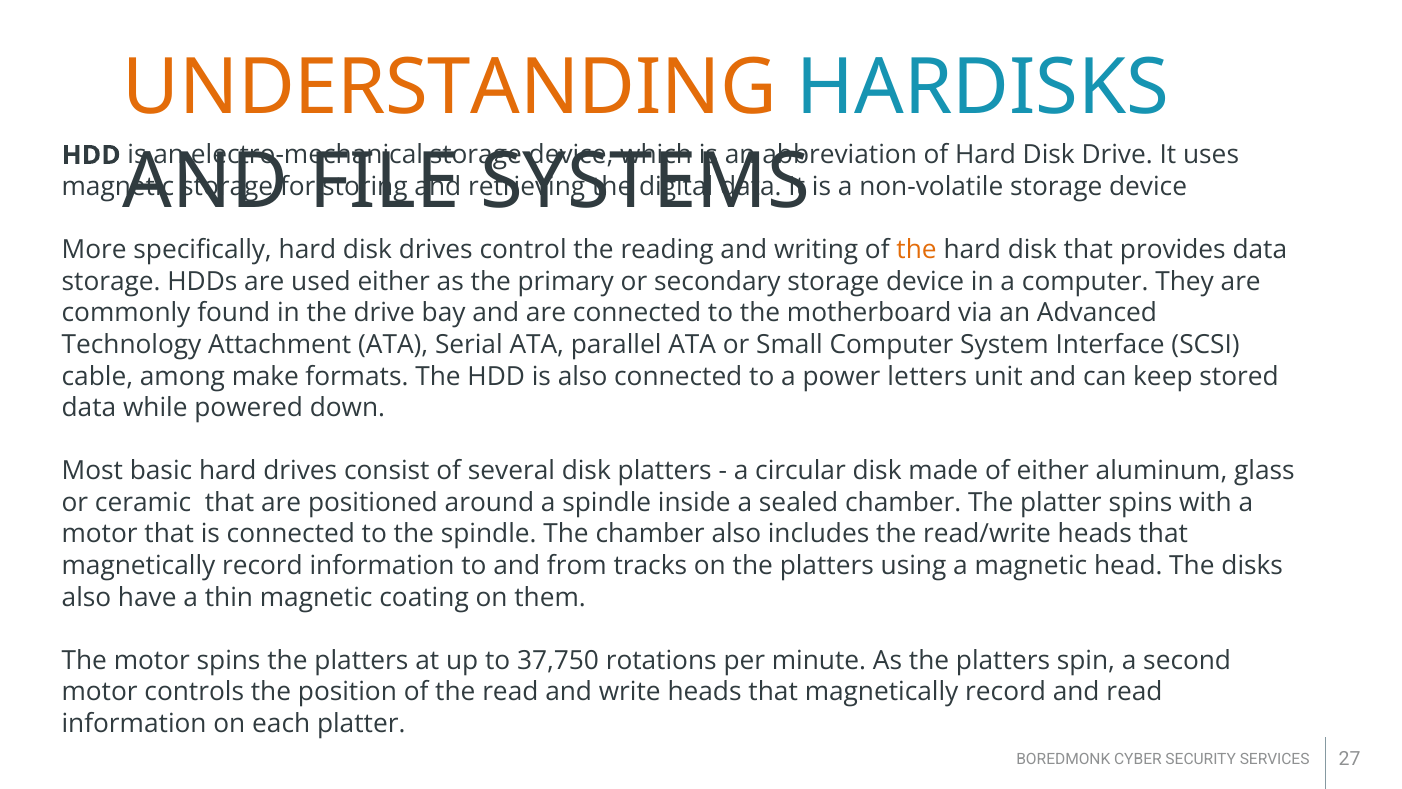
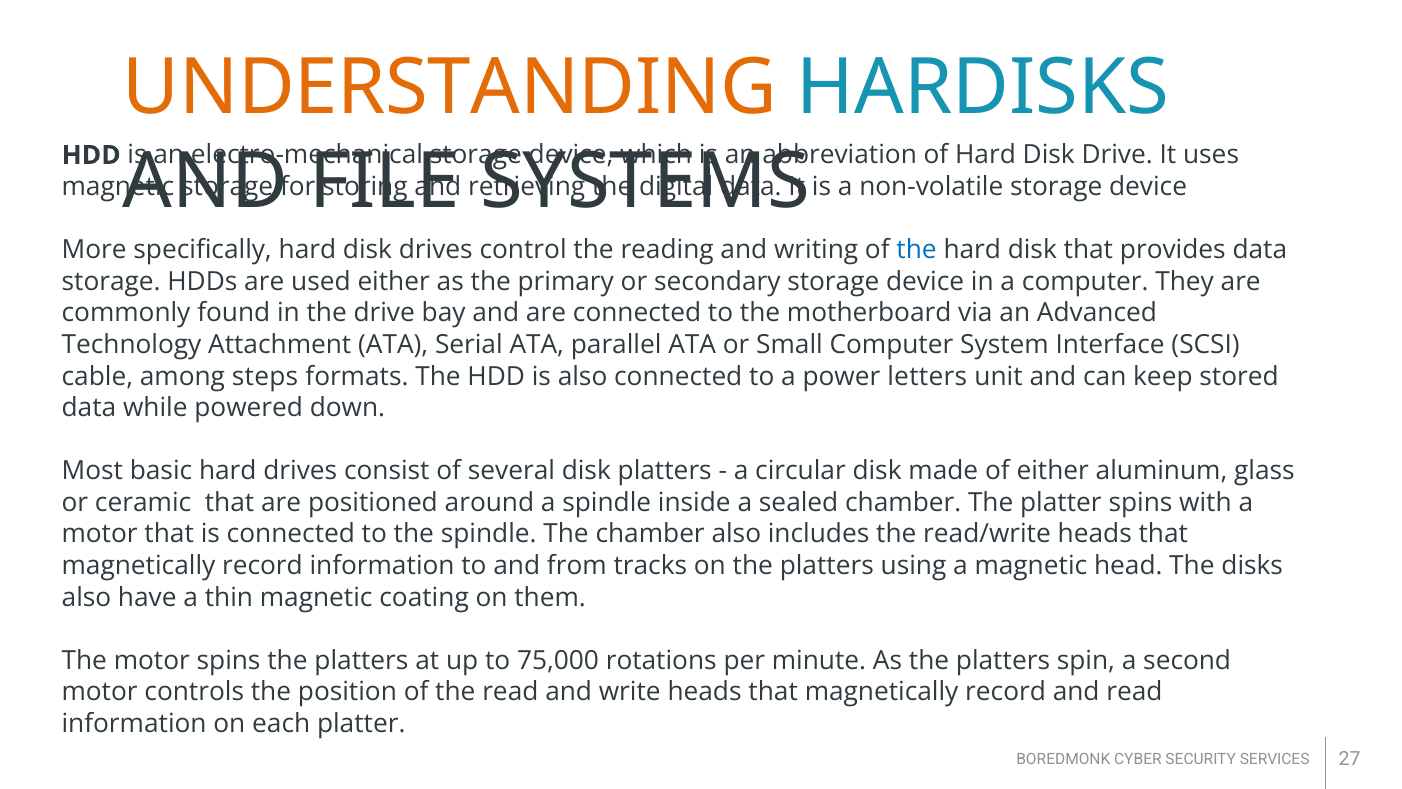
the colour: orange -> blue (917, 250)
make: make -> steps (265, 376)
37,750: 37,750 -> 75,000 (558, 660)
